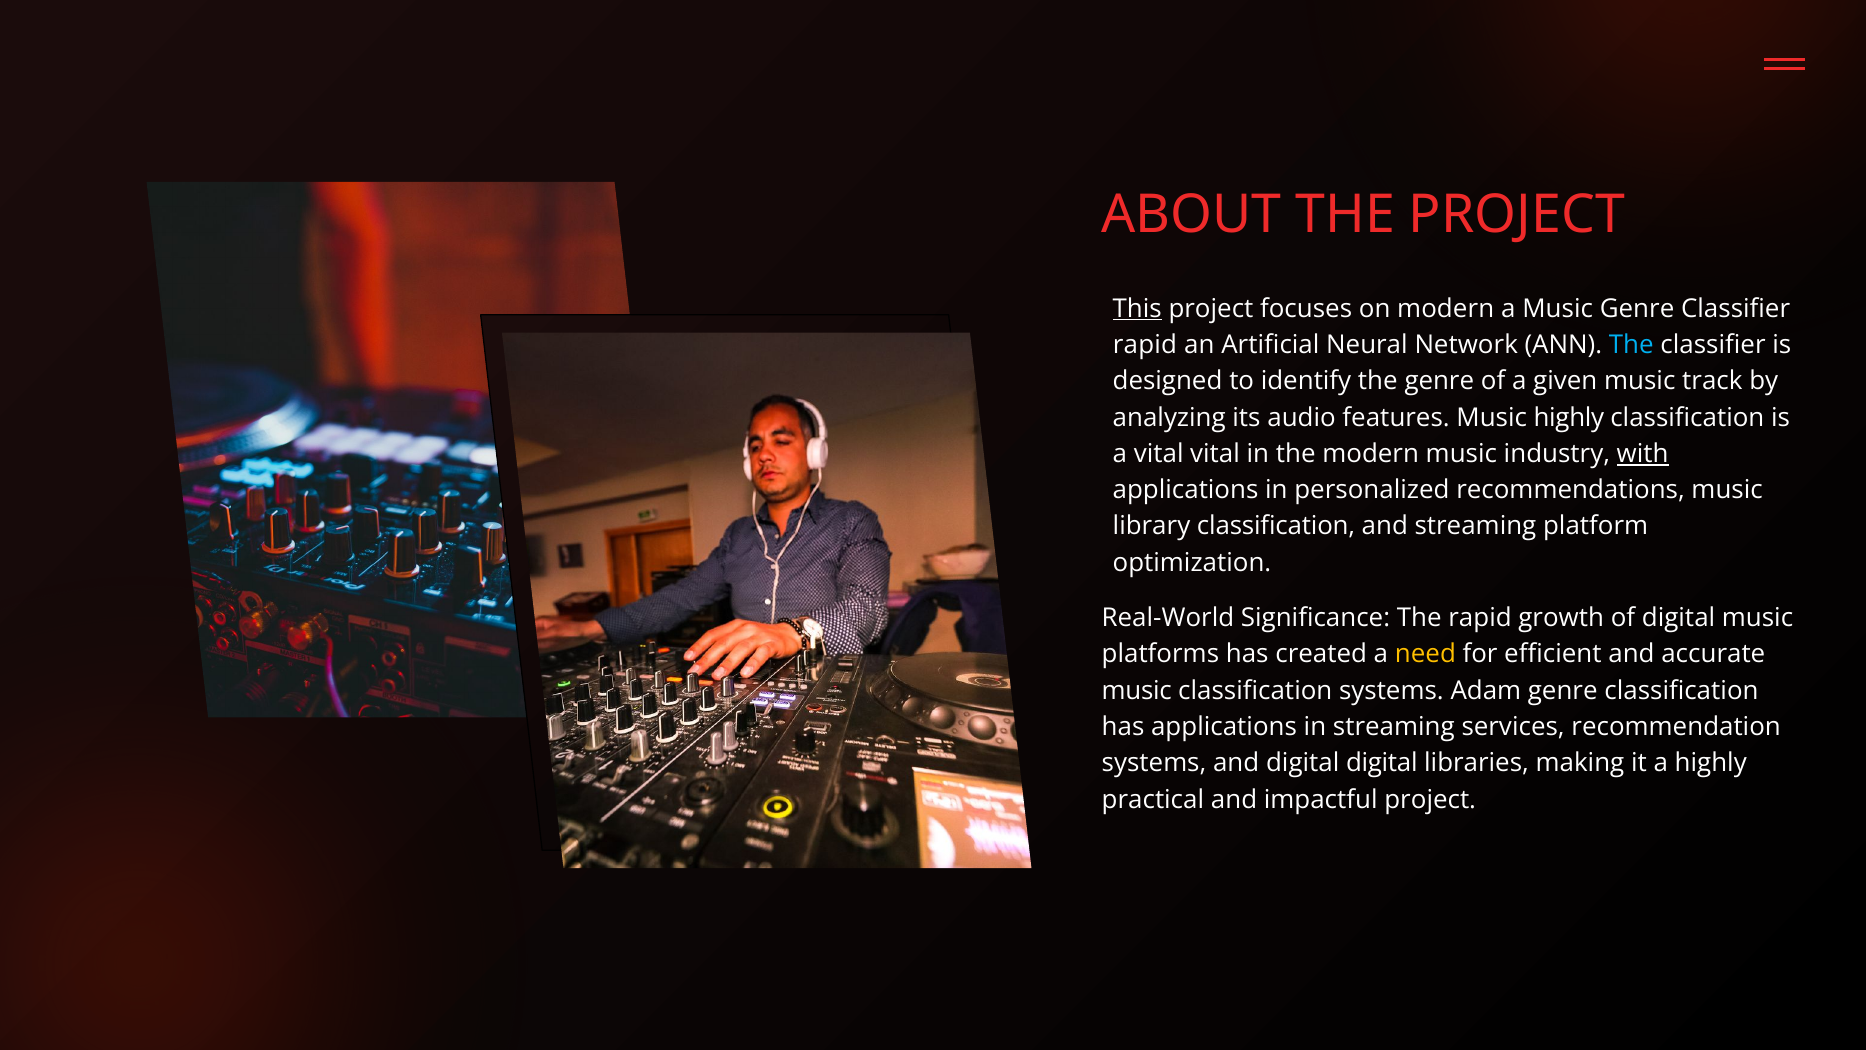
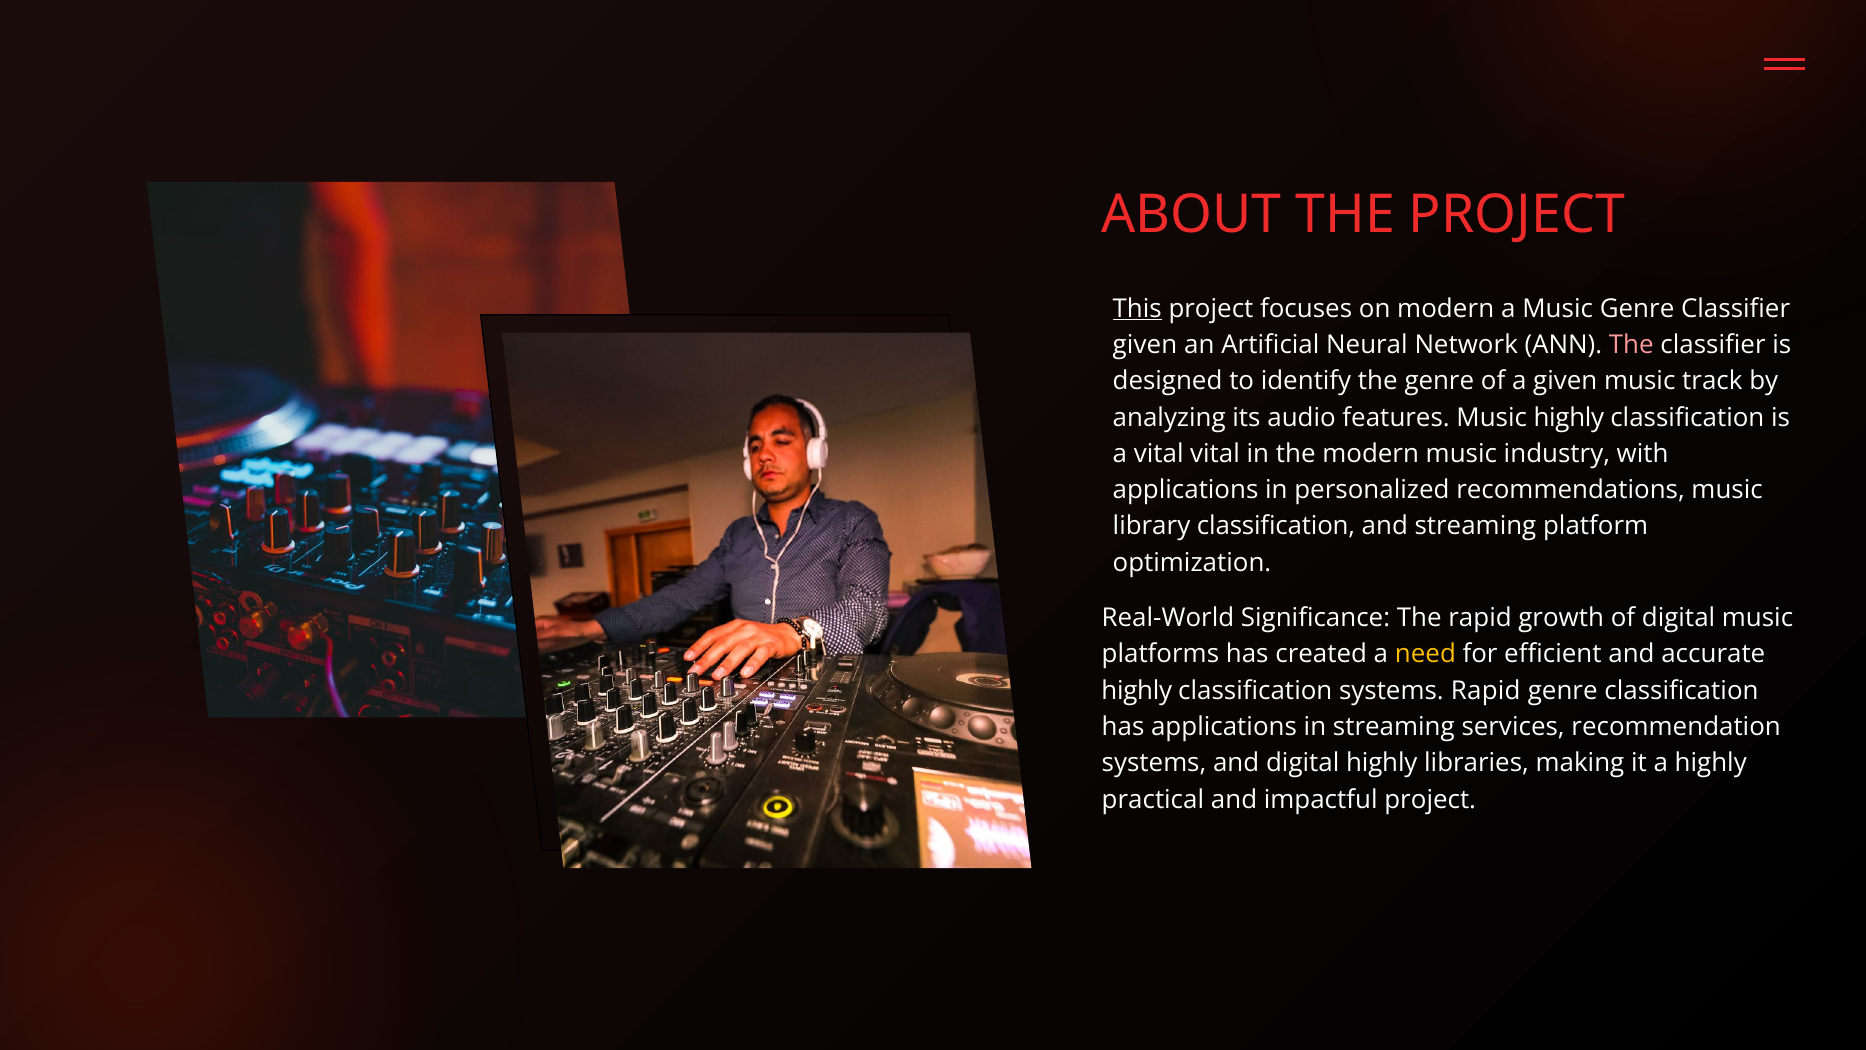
rapid: rapid -> given (1145, 345)
The colour: light blue -> pink (1631, 345)
with underline: present -> none (1643, 454)
music: music -> highly (1137, 690)
systems Adam: Adam -> Rapid (1486, 690)
digital digital: digital -> highly (1382, 763)
